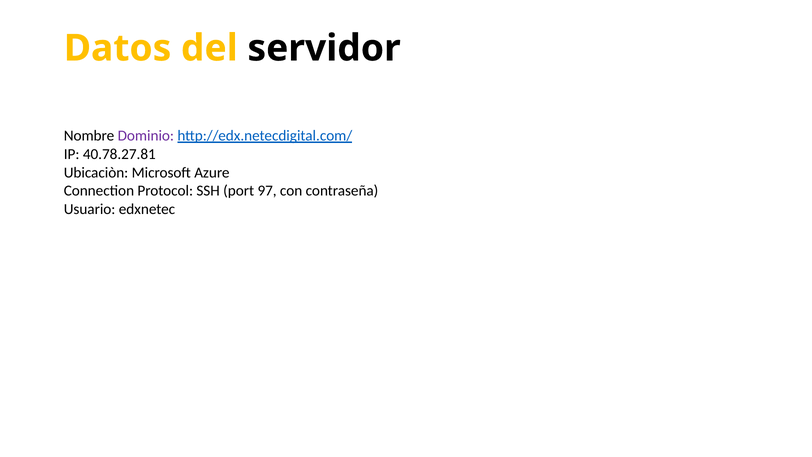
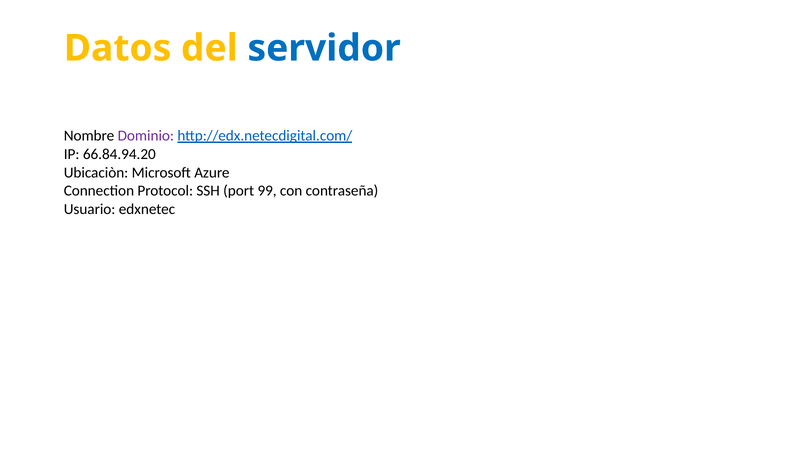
servidor colour: black -> blue (324, 48)
40.78.27.81: 40.78.27.81 -> 66.84.94.20 (119, 154)
97: 97 -> 99 (267, 191)
